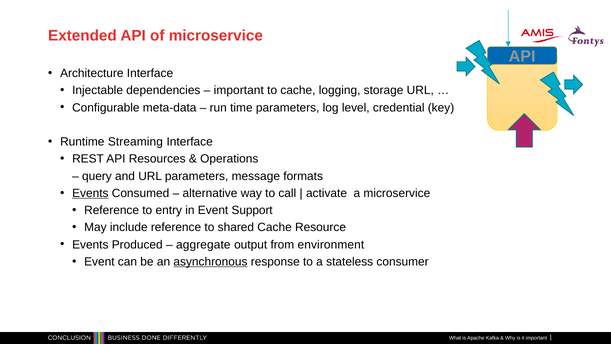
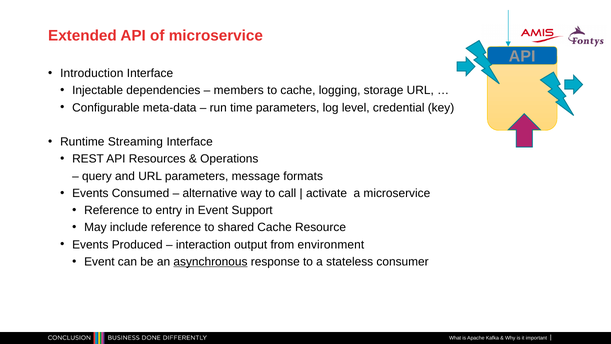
Architecture: Architecture -> Introduction (92, 73)
important: important -> members (239, 90)
Events underline: present -> none (90, 193)
aggregate: aggregate -> interaction (203, 244)
